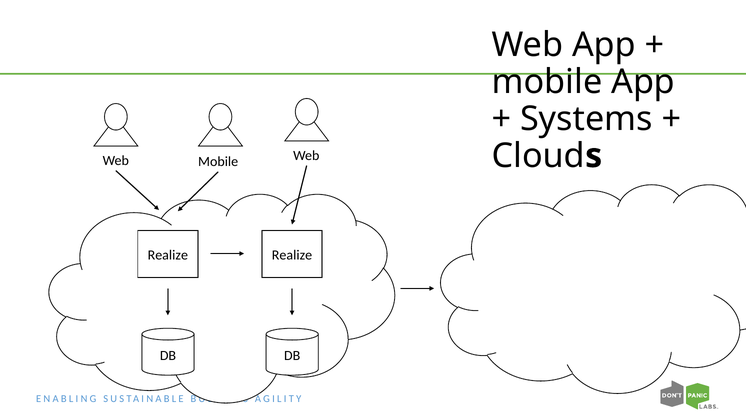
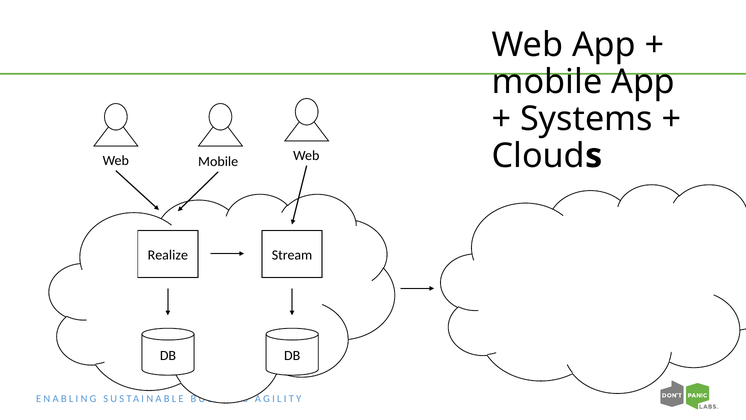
Realize: Realize -> Stream (292, 255)
